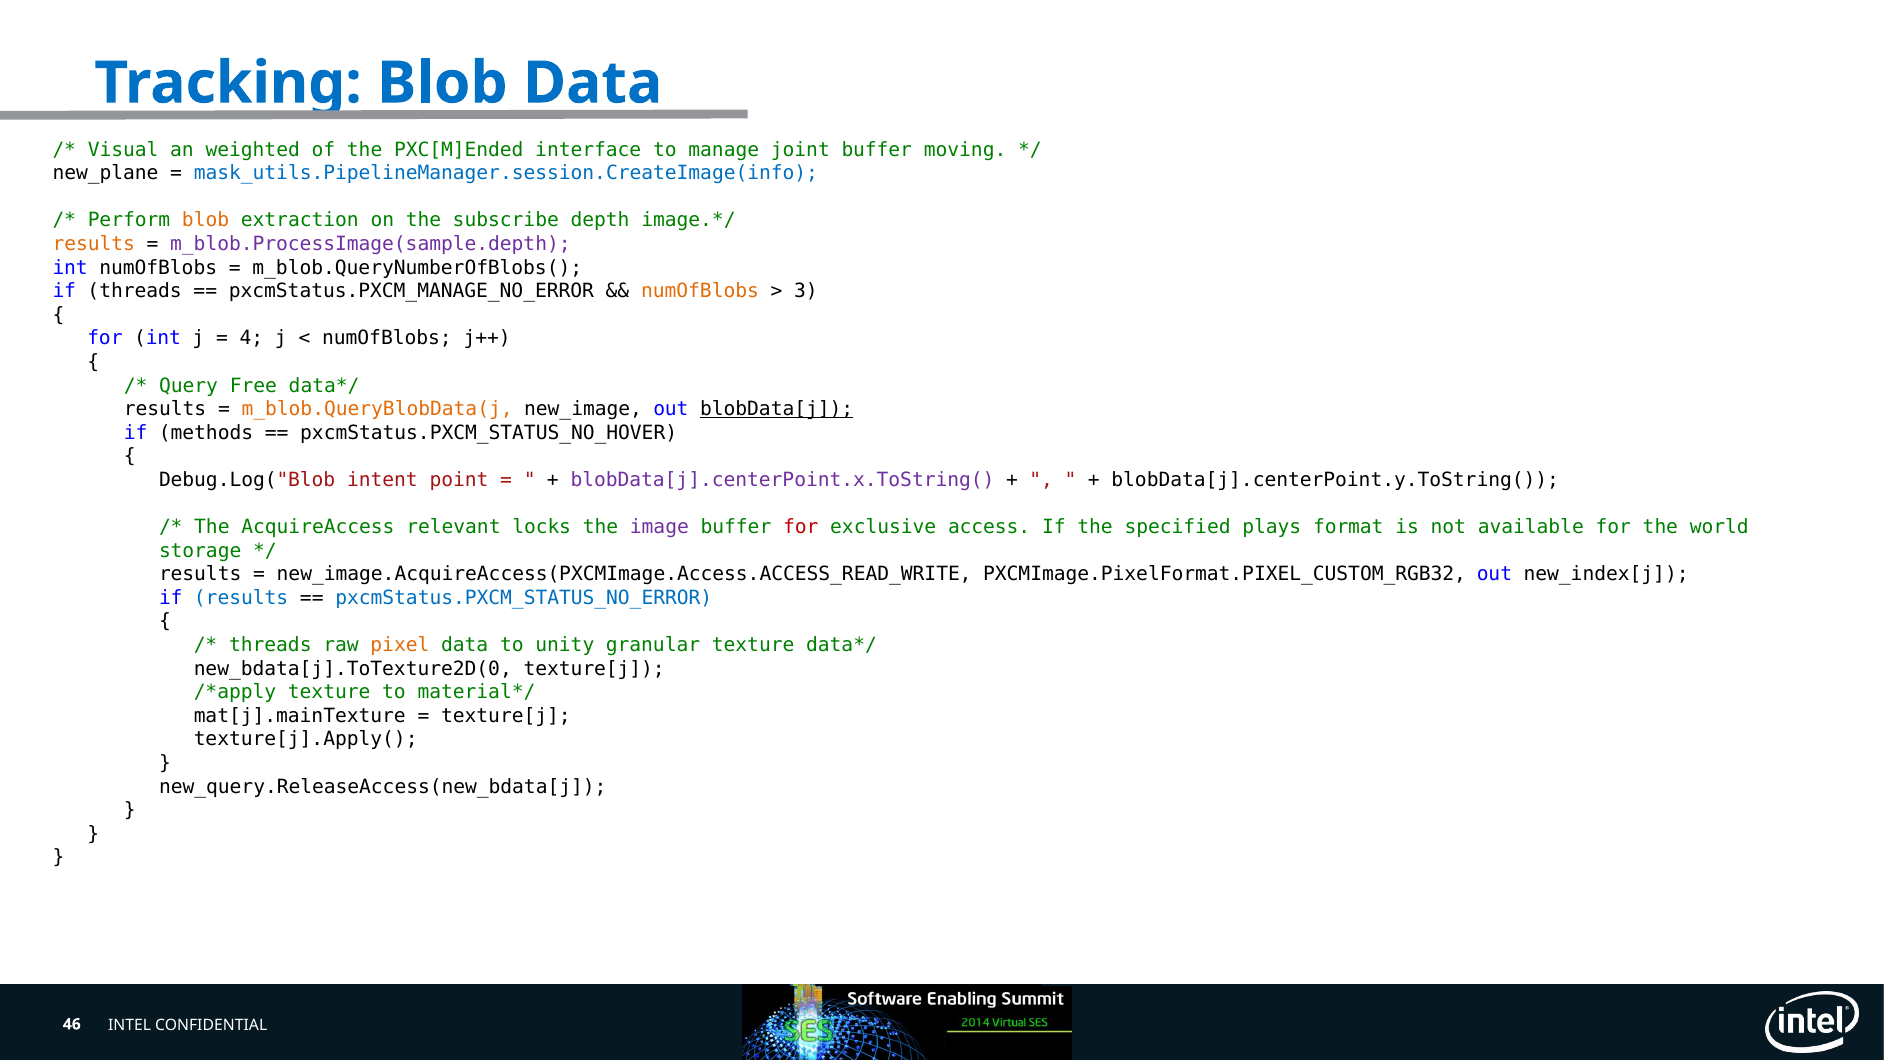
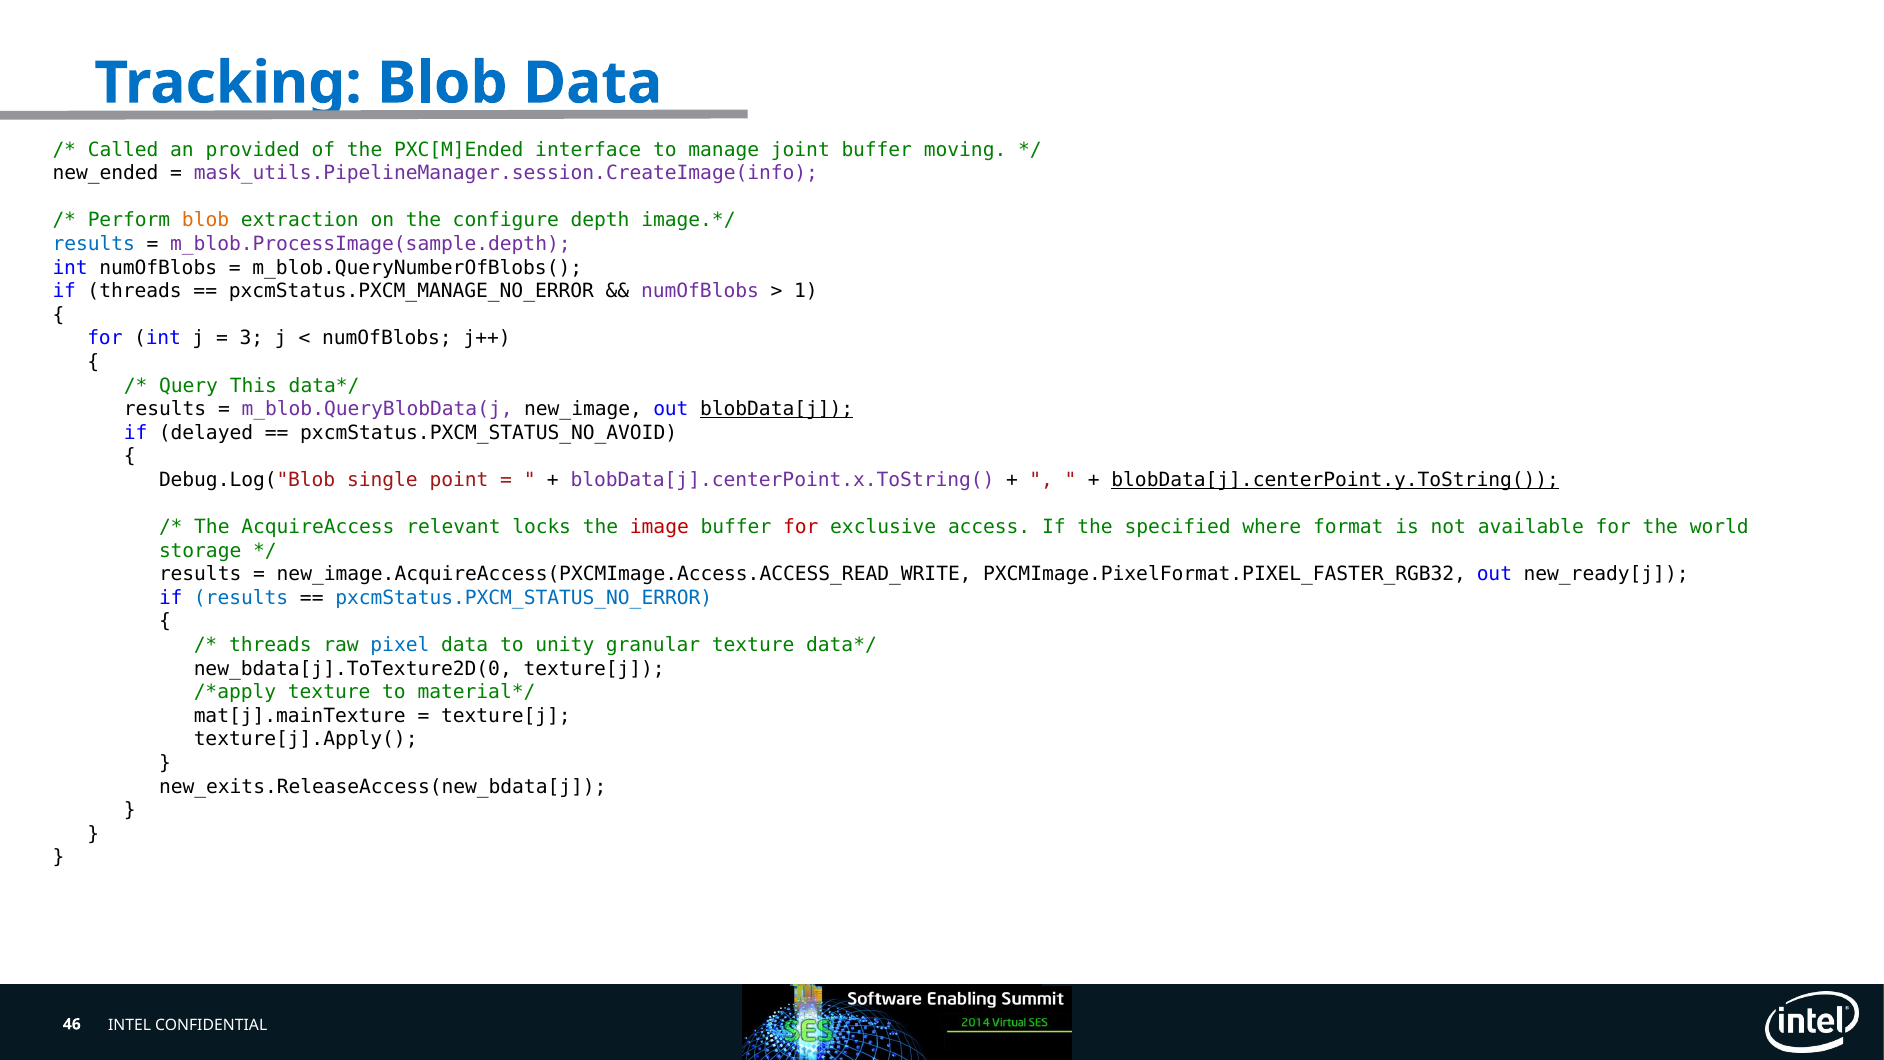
Visual: Visual -> Called (123, 150)
weighted: weighted -> provided (253, 150)
new_plane: new_plane -> new_ended (106, 173)
mask_utils.PipelineManager.session.CreateImage(info colour: blue -> purple (506, 173)
subscribe: subscribe -> configure (506, 220)
results colour: orange -> blue (94, 244)
numOfBlobs colour: orange -> purple (700, 291)
3: 3 -> 1 (806, 291)
4: 4 -> 3 (251, 338)
Free: Free -> This (253, 385)
m_blob.QueryBlobData(j colour: orange -> purple (377, 409)
methods: methods -> delayed (206, 433)
pxcmStatus.PXCM_STATUS_NO_HOVER: pxcmStatus.PXCM_STATUS_NO_HOVER -> pxcmStatus.PXCM_STATUS_NO_AVOID (489, 433)
intent: intent -> single (382, 480)
blobData[j].centerPoint.y.ToString( underline: none -> present (1335, 480)
image colour: purple -> red (659, 527)
plays: plays -> where (1272, 527)
PXCMImage.PixelFormat.PIXEL_CUSTOM_RGB32: PXCMImage.PixelFormat.PIXEL_CUSTOM_RGB32 -> PXCMImage.PixelFormat.PIXEL_FASTER_RGB32 (1225, 574)
new_index[j: new_index[j -> new_ready[j (1606, 574)
pixel colour: orange -> blue (400, 645)
new_query.ReleaseAccess(new_bdata[j: new_query.ReleaseAccess(new_bdata[j -> new_exits.ReleaseAccess(new_bdata[j (383, 786)
